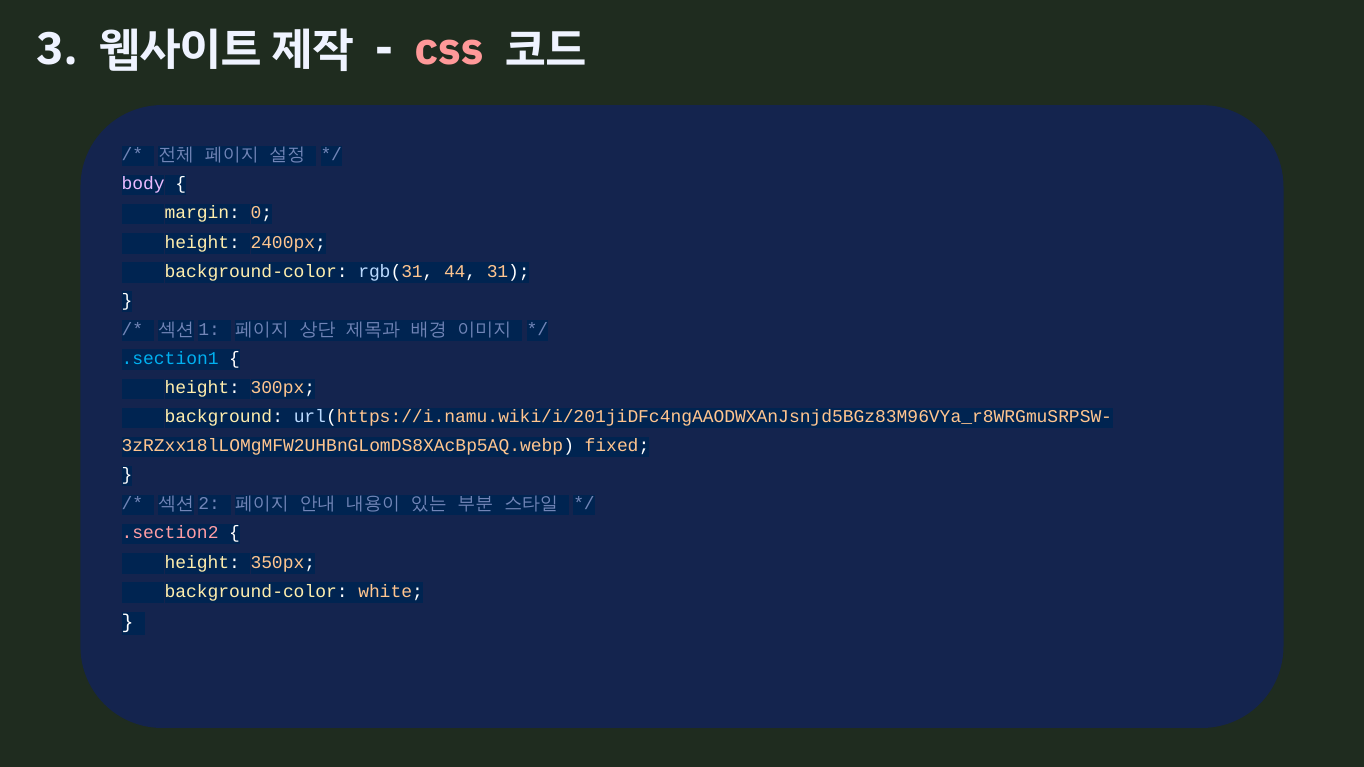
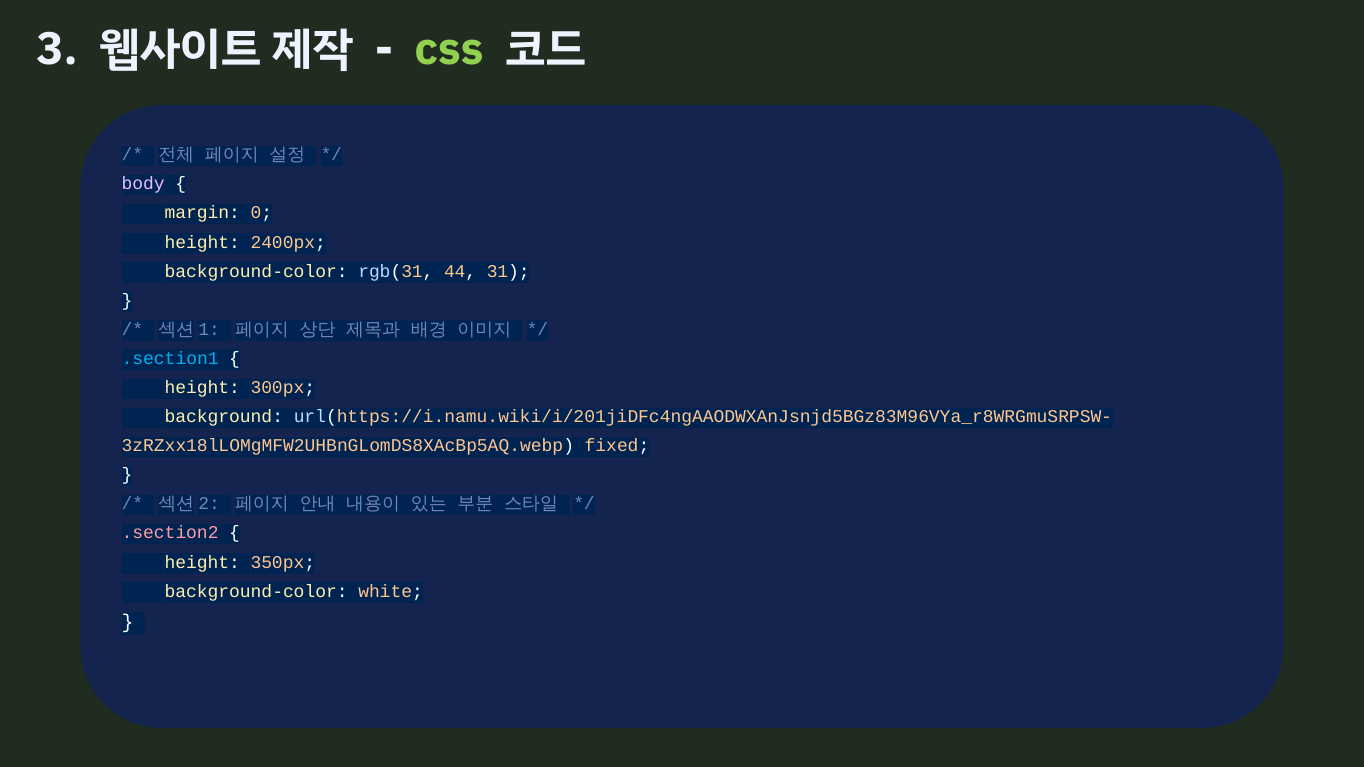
css colour: pink -> light green (449, 50)
